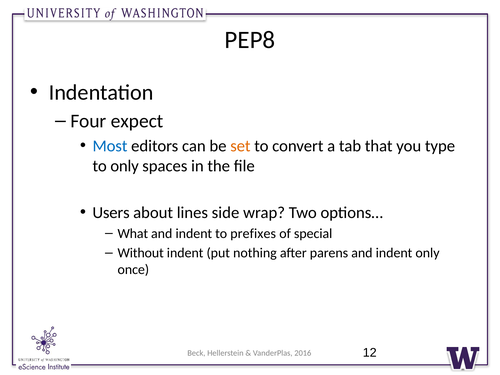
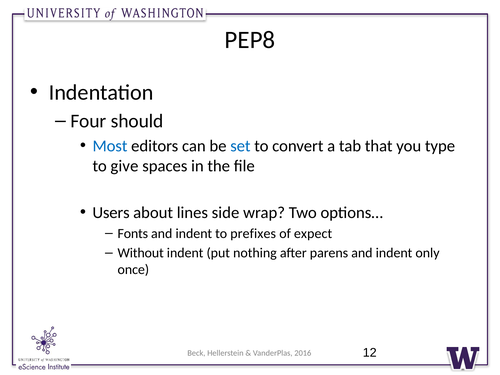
expect: expect -> should (137, 121)
set colour: orange -> blue (240, 146)
to only: only -> give (124, 166)
What: What -> Fonts (133, 233)
special: special -> expect (313, 233)
